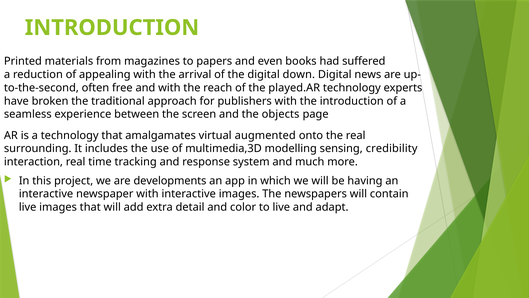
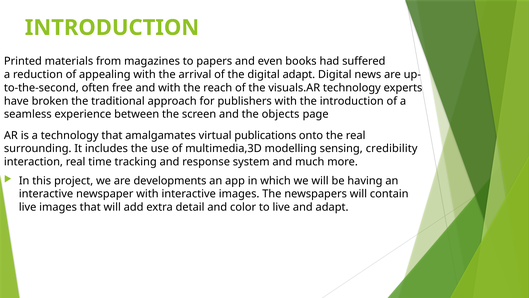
digital down: down -> adapt (299, 74)
played.AR: played.AR -> visuals.AR (294, 88)
augmented: augmented -> publications (265, 135)
